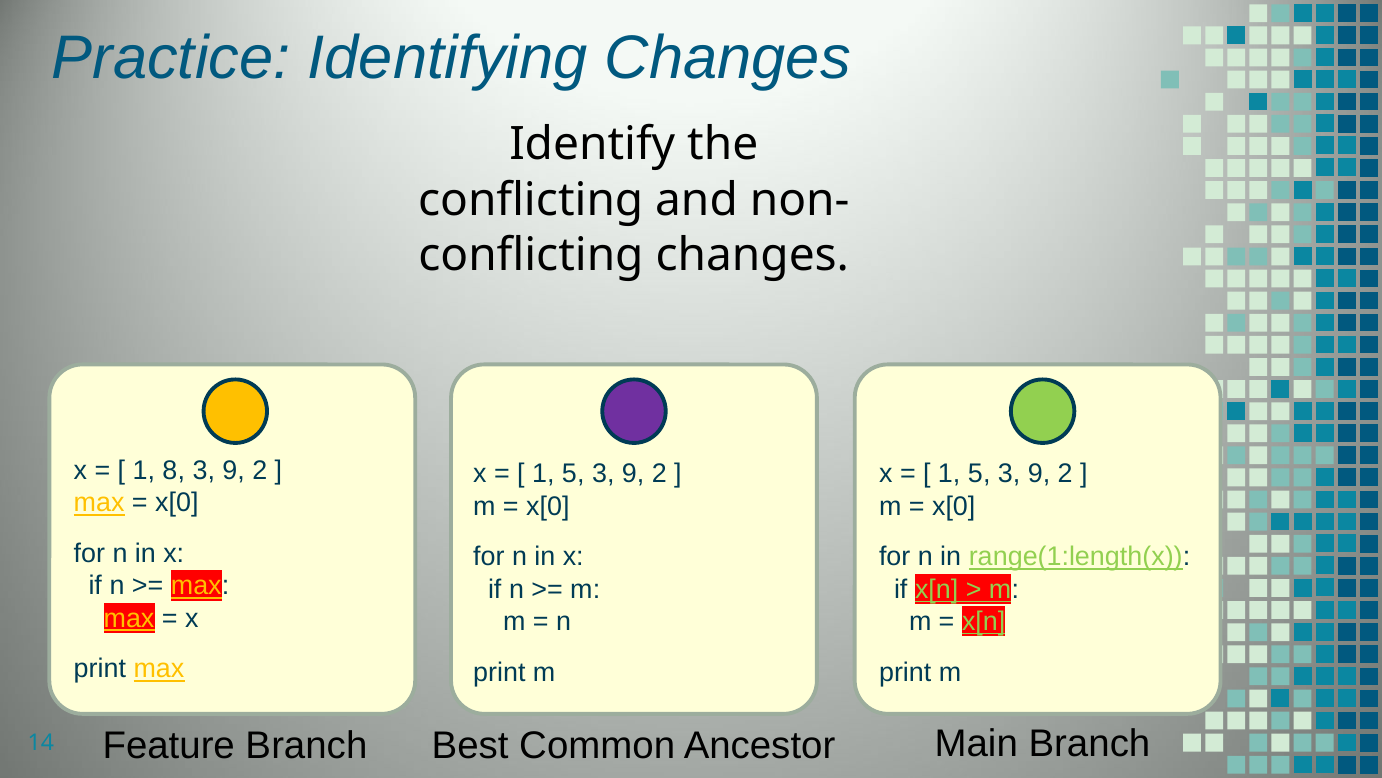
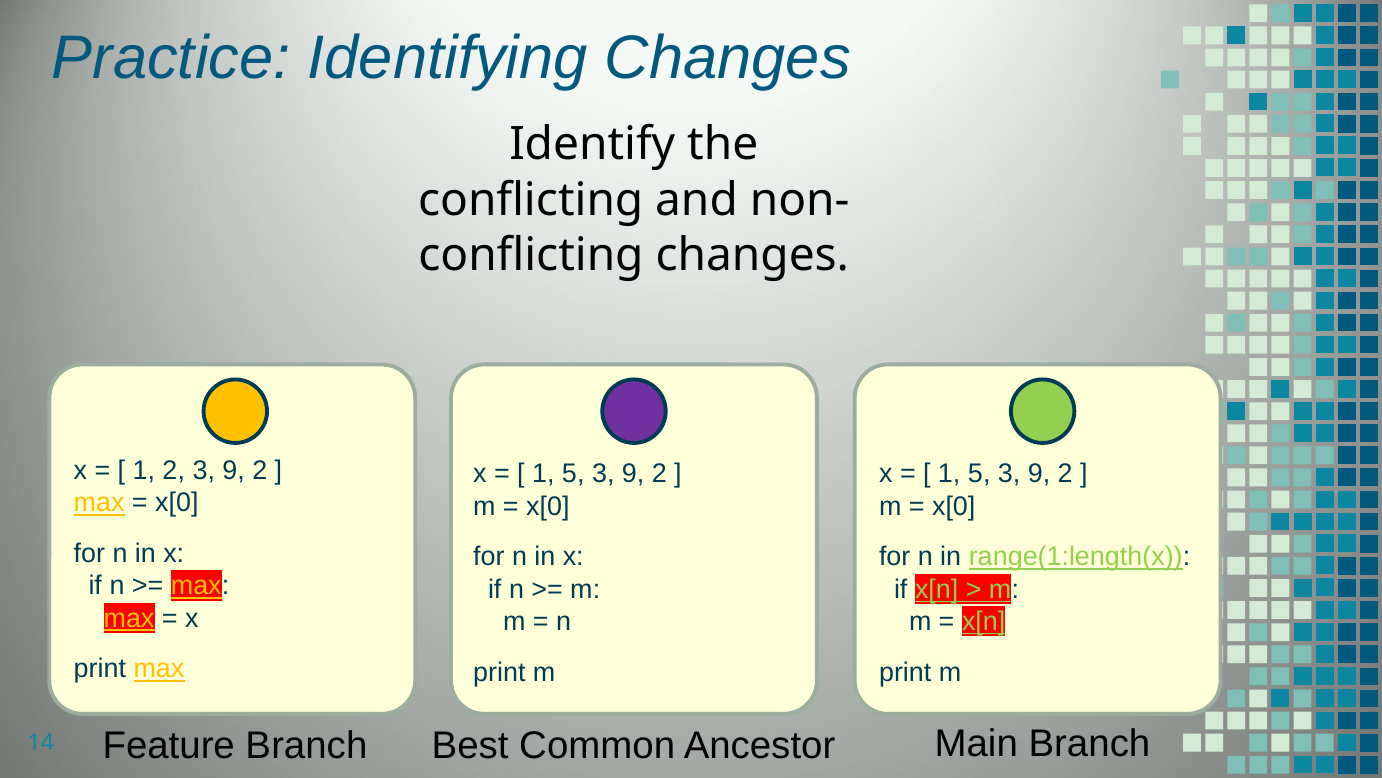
1 8: 8 -> 2 (174, 470)
